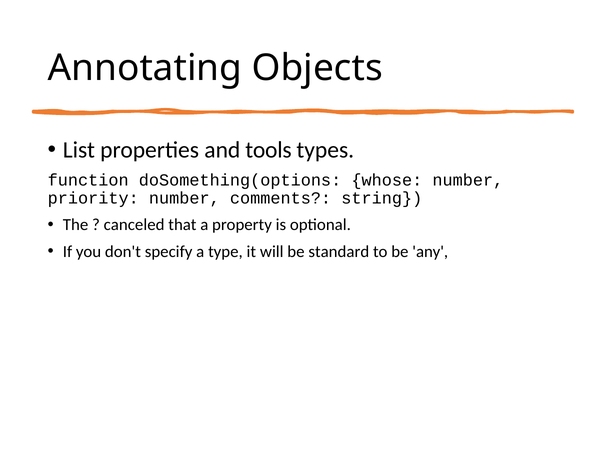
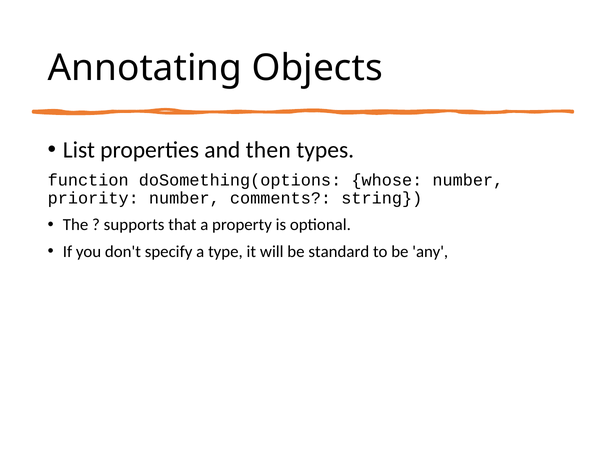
tools: tools -> then (268, 150)
canceled: canceled -> supports (134, 225)
